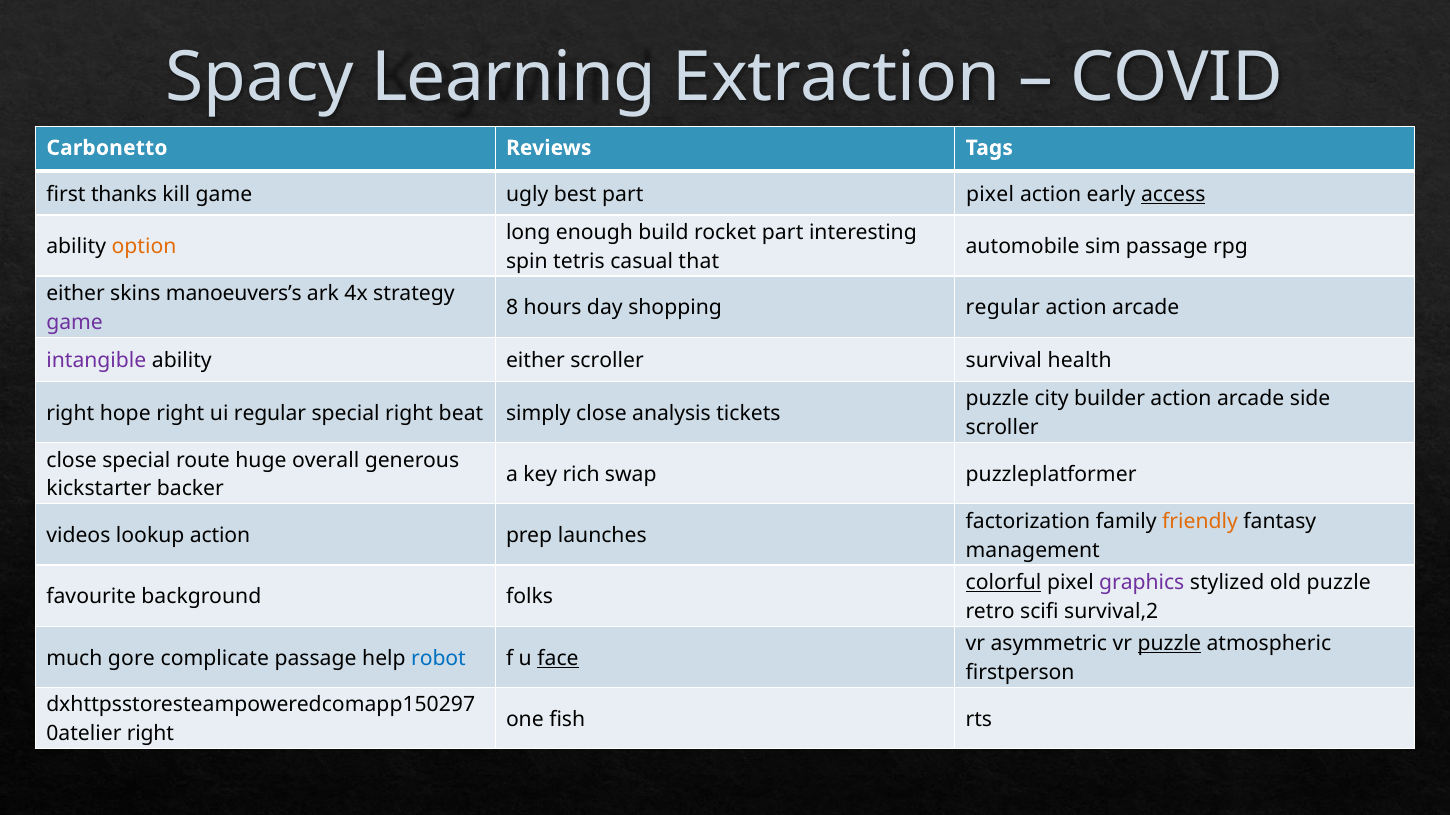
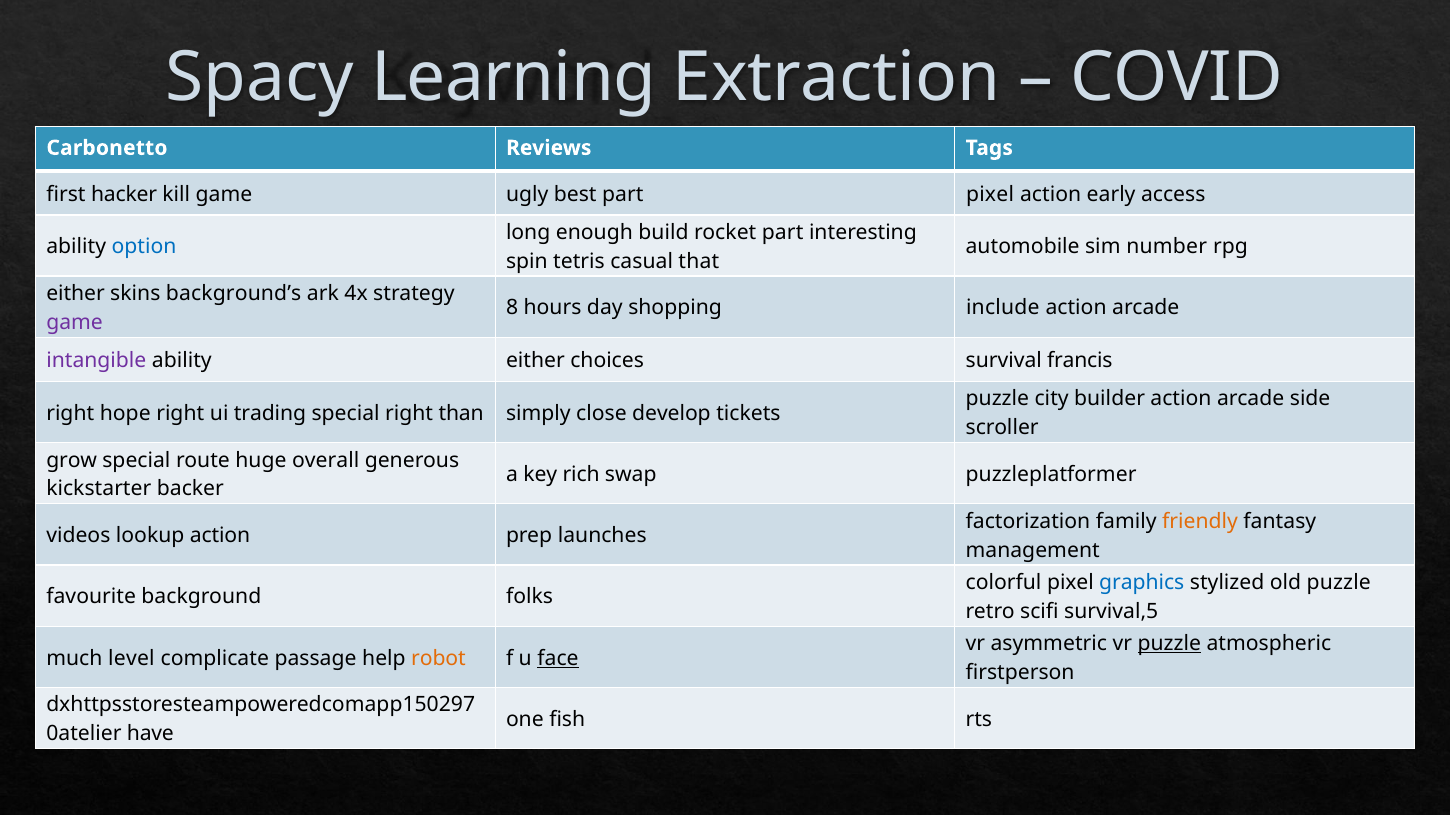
thanks: thanks -> hacker (124, 194)
access underline: present -> none (1173, 194)
option colour: orange -> blue (144, 247)
sim passage: passage -> number (1167, 247)
manoeuvers’s: manoeuvers’s -> background’s (234, 294)
shopping regular: regular -> include (1003, 308)
either scroller: scroller -> choices (607, 361)
health: health -> francis (1080, 361)
ui regular: regular -> trading (270, 414)
beat: beat -> than (461, 414)
analysis: analysis -> develop (672, 414)
close: close -> grow (72, 460)
colorful underline: present -> none (1004, 583)
graphics colour: purple -> blue (1142, 583)
survival,2: survival,2 -> survival,5 (1111, 612)
gore: gore -> level (131, 659)
robot colour: blue -> orange (438, 659)
right: right -> have (150, 734)
